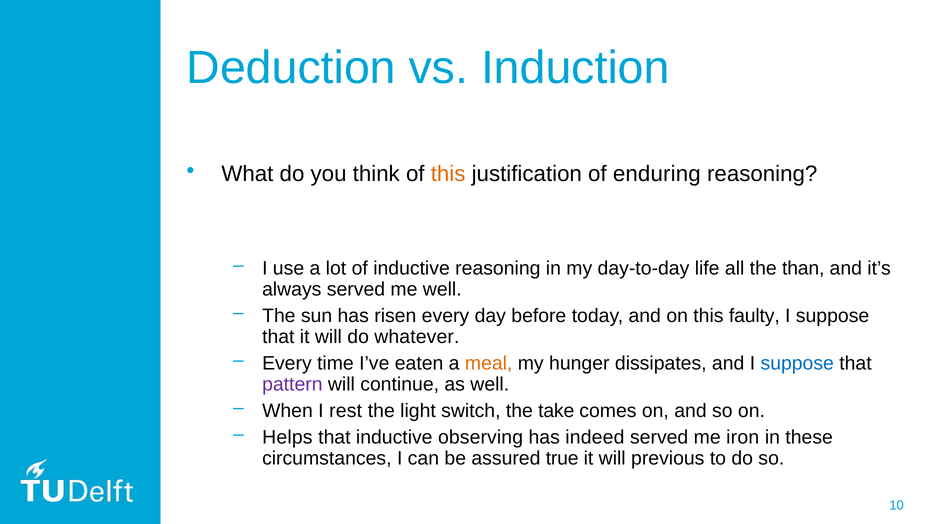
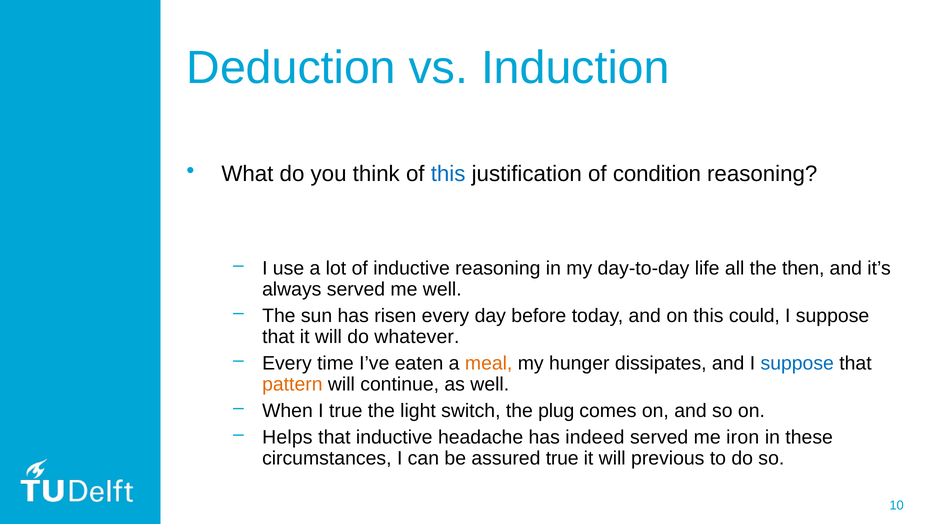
this colour: orange -> blue (448, 174)
enduring: enduring -> condition (657, 174)
than: than -> then (803, 268)
faulty: faulty -> could (754, 316)
pattern colour: purple -> orange (292, 384)
I rest: rest -> true (346, 410)
take: take -> plug (556, 410)
observing: observing -> headache (481, 437)
